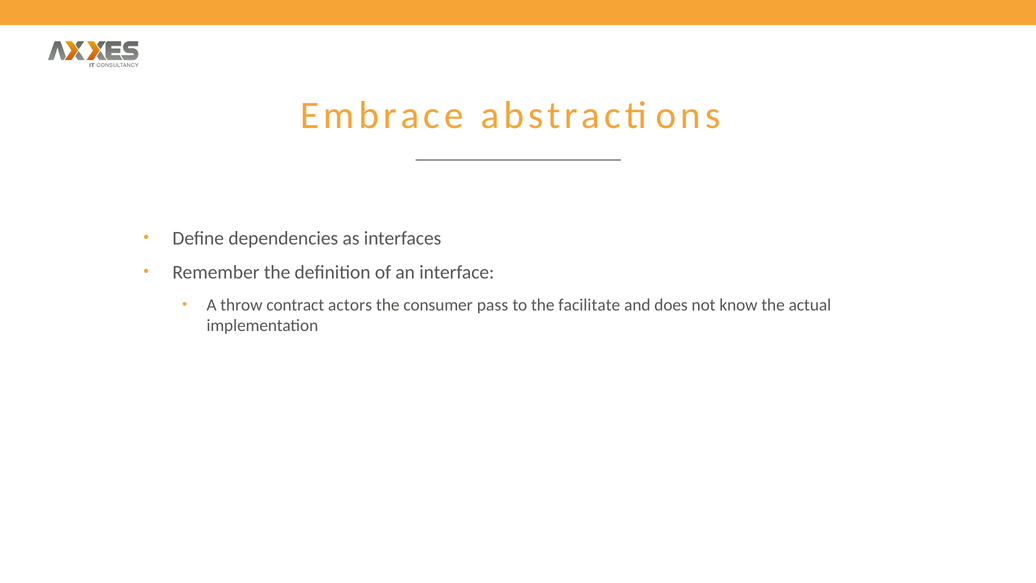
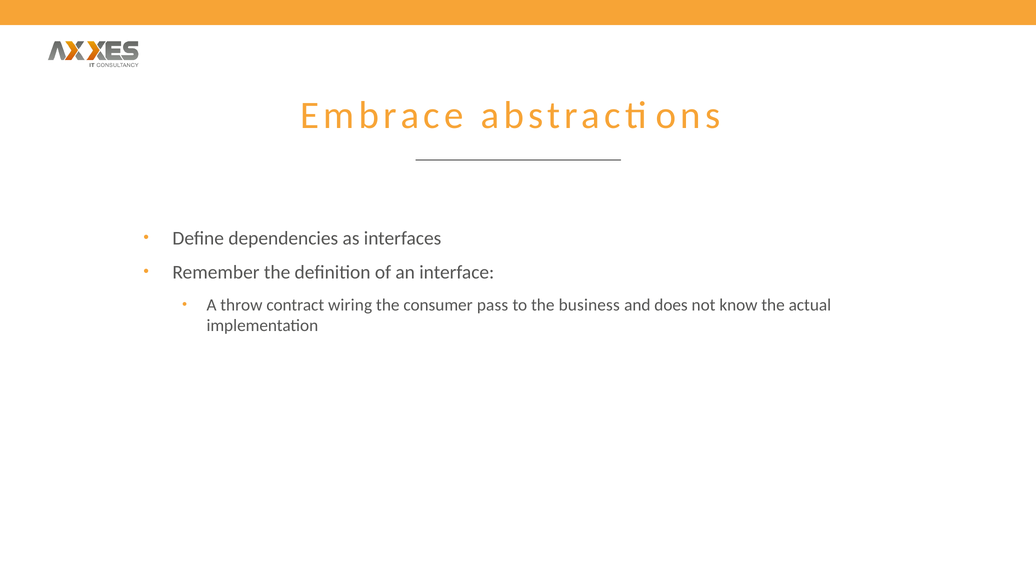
actors: actors -> wiring (350, 305)
facilitate: facilitate -> business (589, 305)
